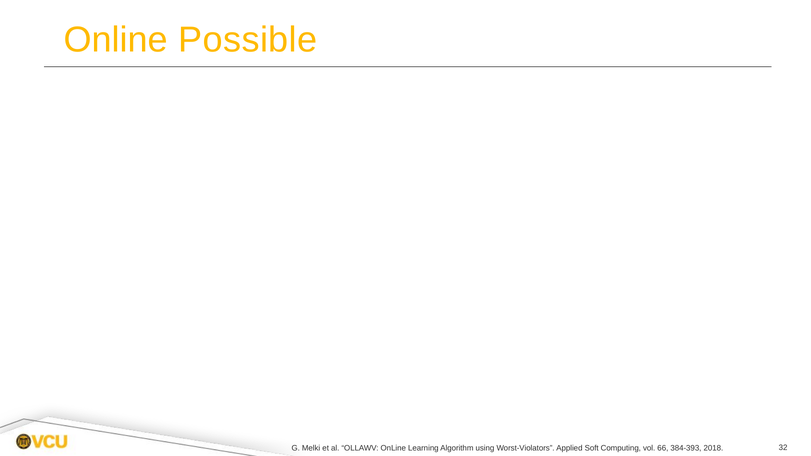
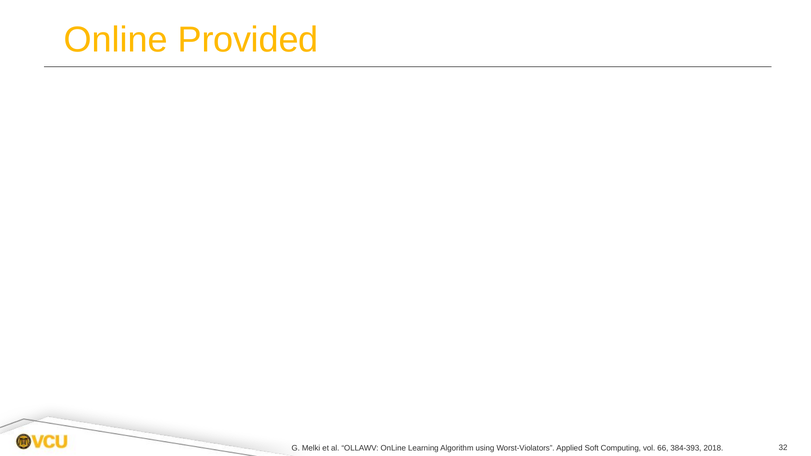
Possible: Possible -> Provided (248, 40)
